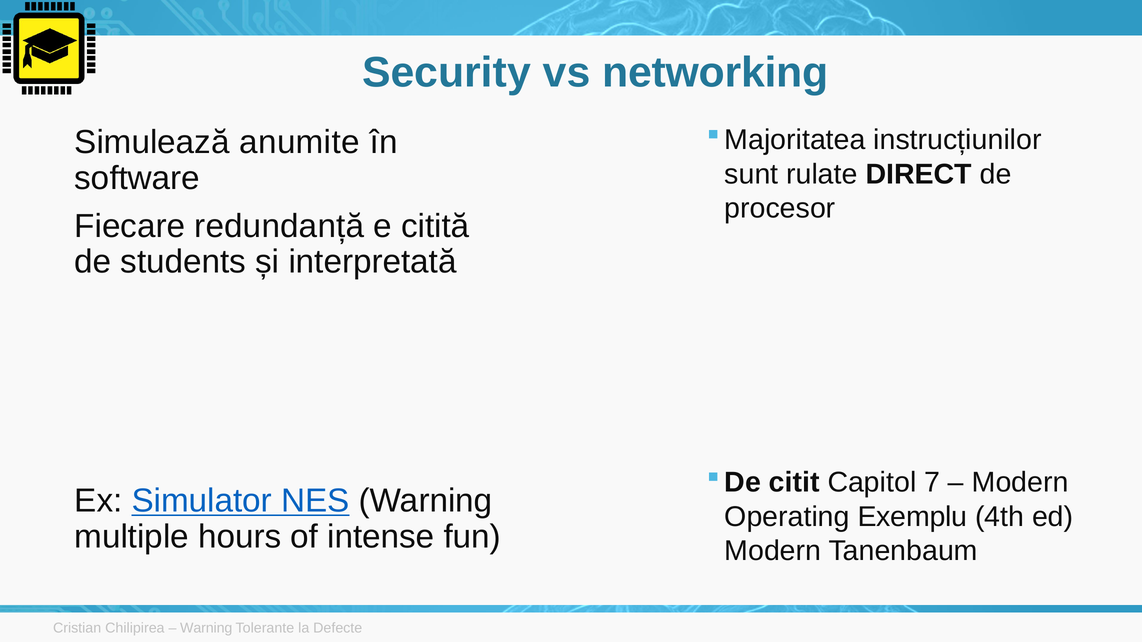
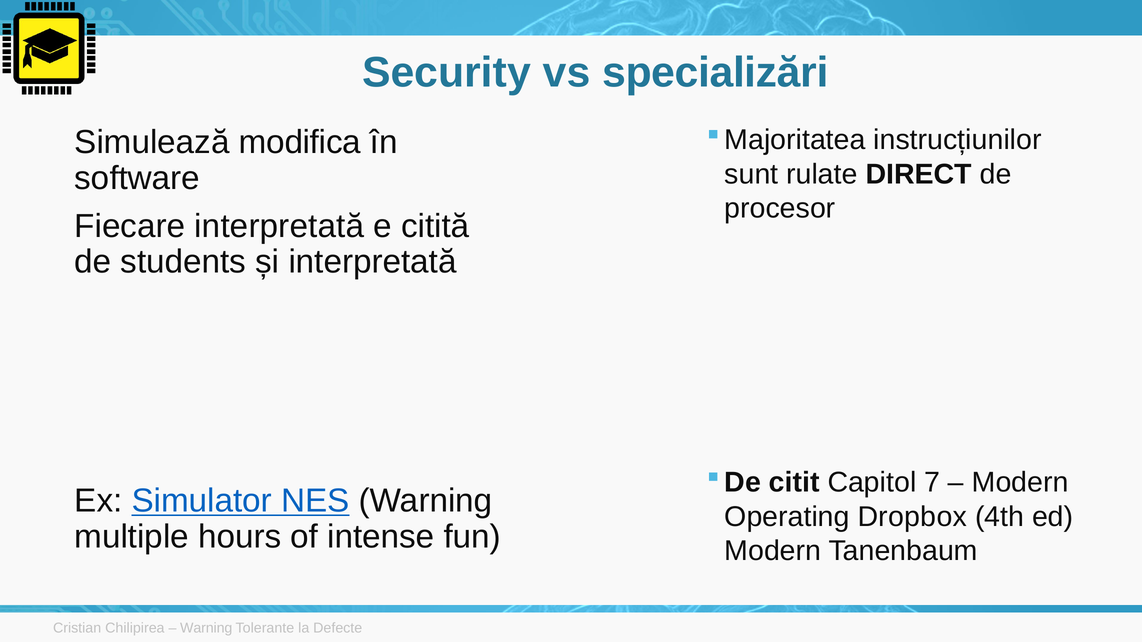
networking: networking -> specializări (715, 73)
anumite: anumite -> modifica (300, 142)
redundanță: redundanță -> interpretată (279, 226)
Exemplu: Exemplu -> Dropbox (912, 517)
